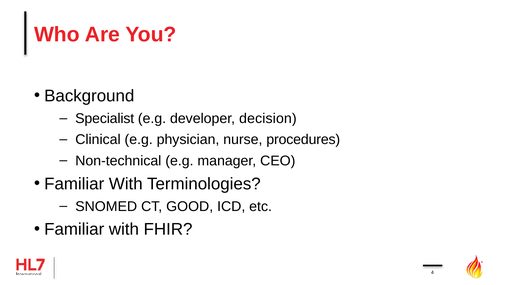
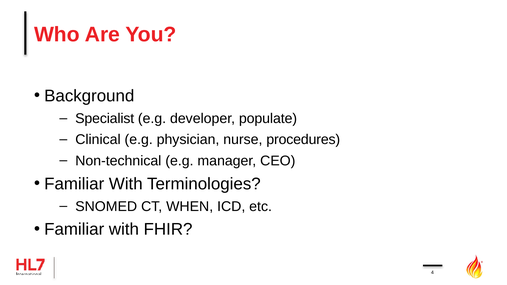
decision: decision -> populate (268, 119)
GOOD: GOOD -> WHEN (190, 207)
